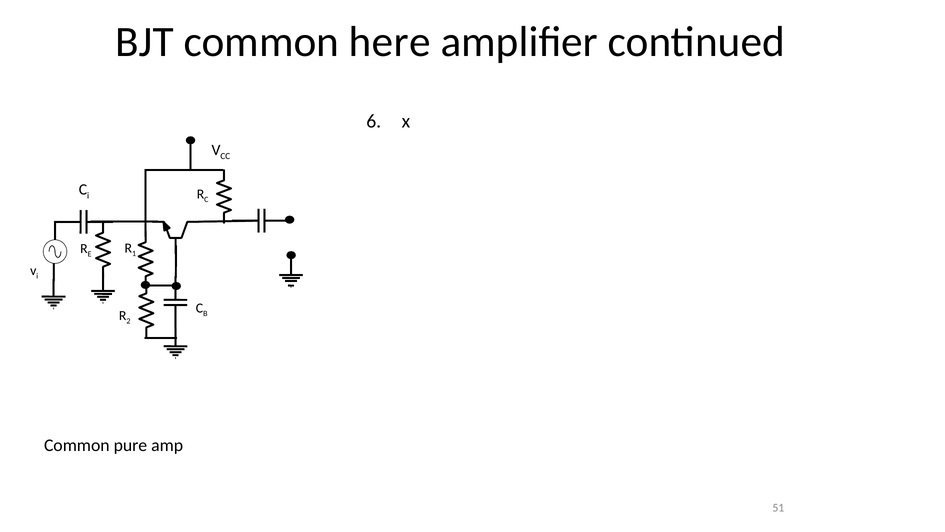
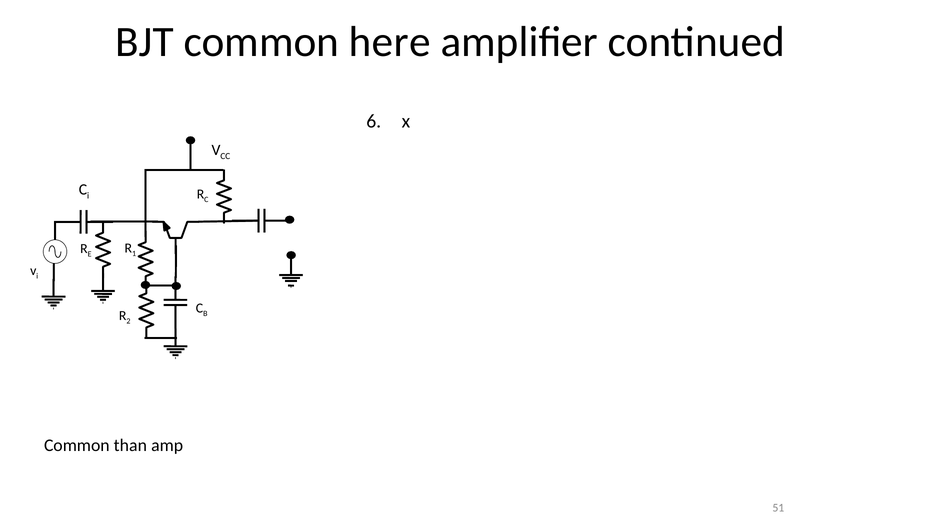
pure: pure -> than (130, 445)
